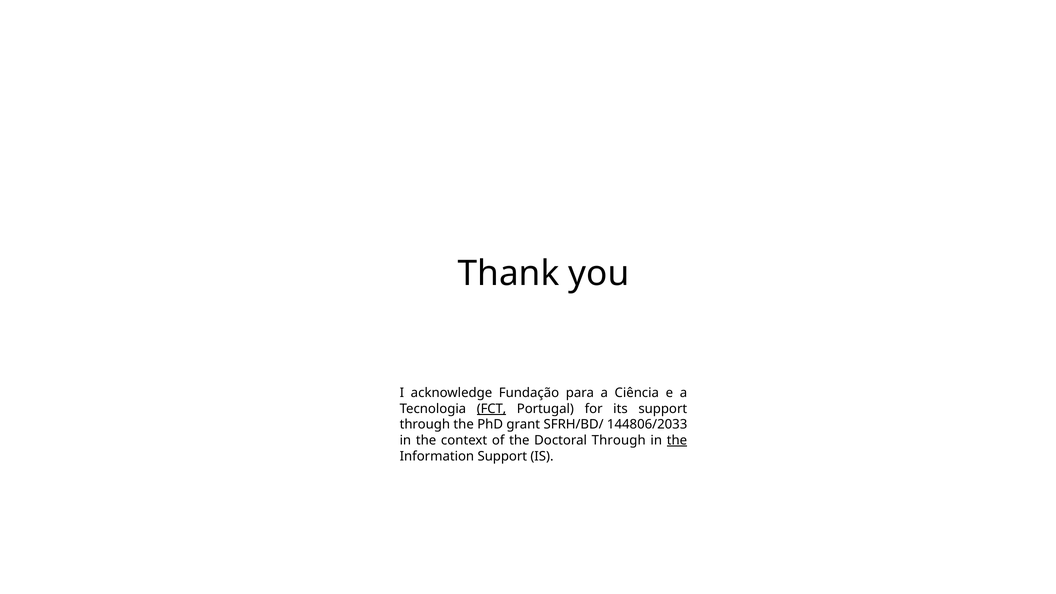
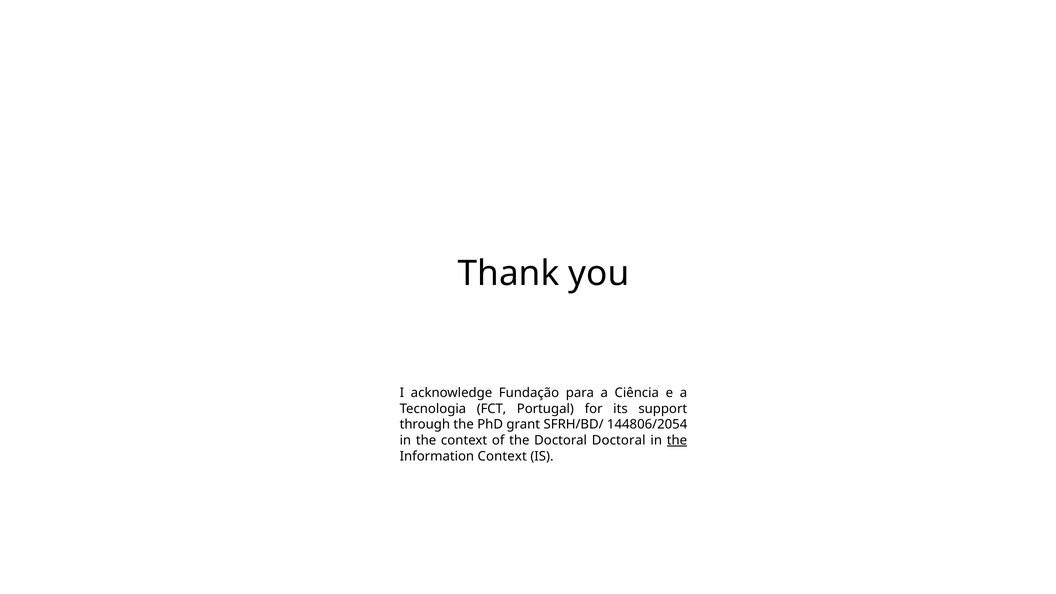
FCT underline: present -> none (492, 409)
144806/2033: 144806/2033 -> 144806/2054 (647, 425)
Doctoral Through: Through -> Doctoral (619, 440)
Information Support: Support -> Context (502, 456)
